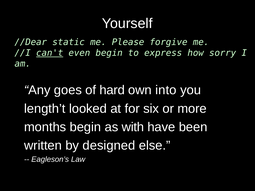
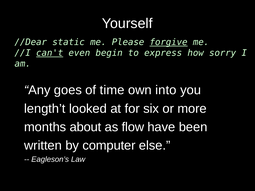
forgive underline: none -> present (169, 42)
hard: hard -> time (112, 90)
months begin: begin -> about (85, 127)
with: with -> flow (133, 127)
designed: designed -> computer (109, 146)
